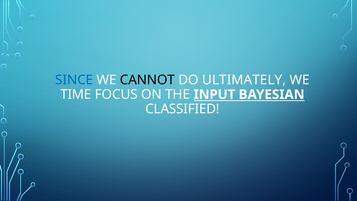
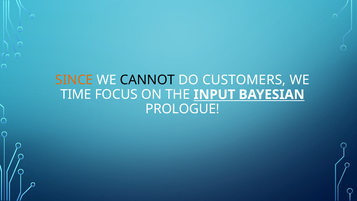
SINCE colour: blue -> orange (74, 80)
ULTIMATELY: ULTIMATELY -> CUSTOMERS (244, 80)
CLASSIFIED: CLASSIFIED -> PROLOGUE (182, 109)
